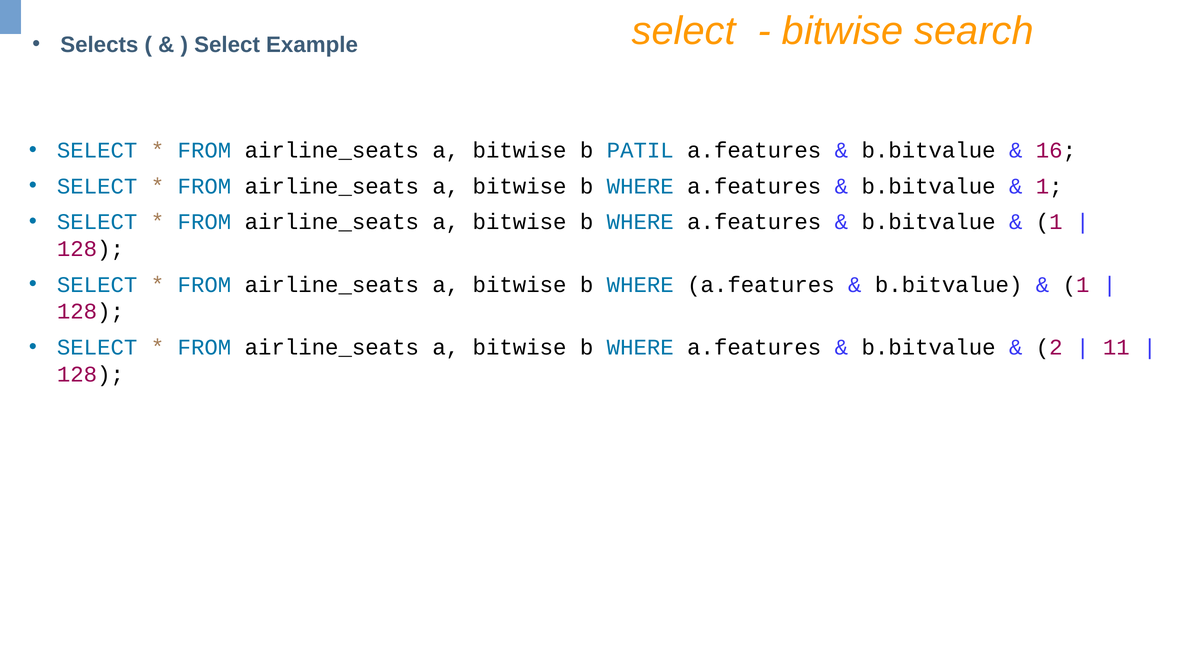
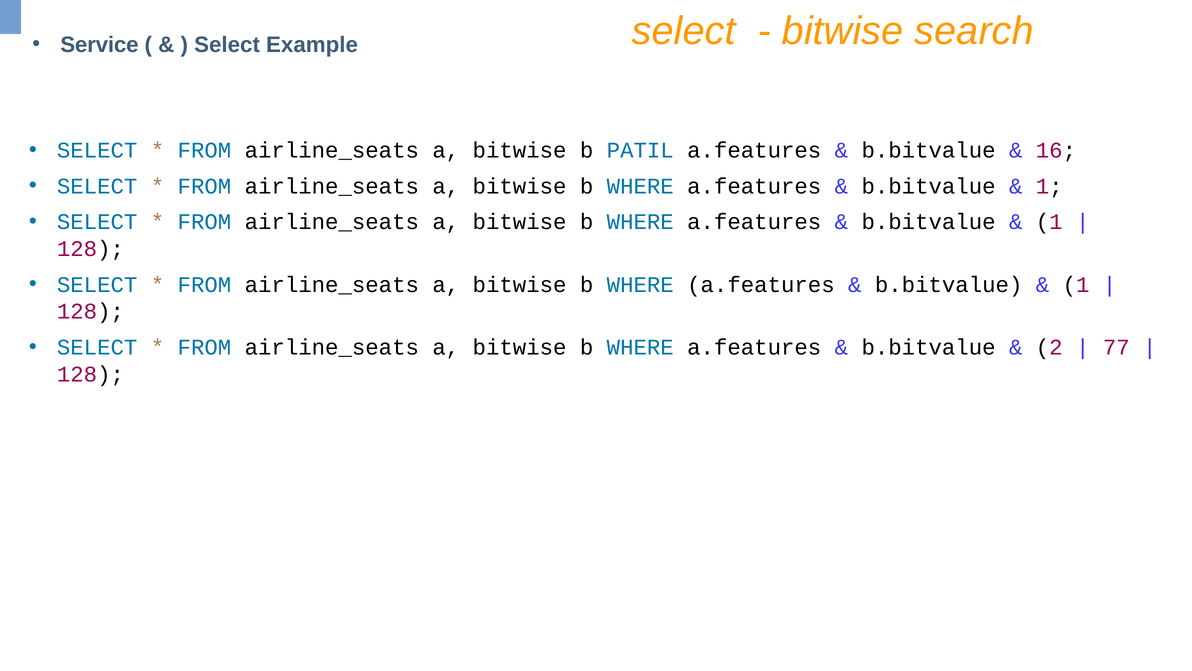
Selects: Selects -> Service (99, 45)
11: 11 -> 77 (1116, 347)
